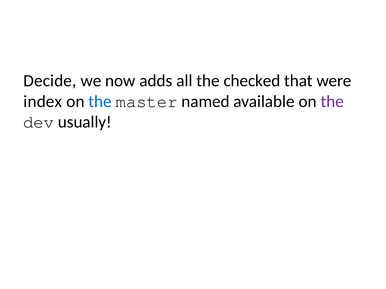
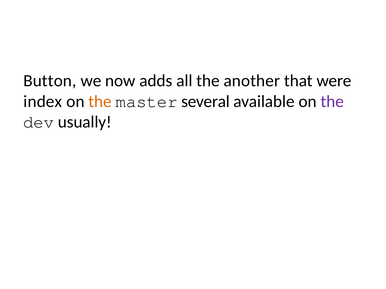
Decide: Decide -> Button (50, 81)
checked: checked -> another (252, 81)
the colour: blue -> orange (100, 102)
named: named -> several (206, 102)
